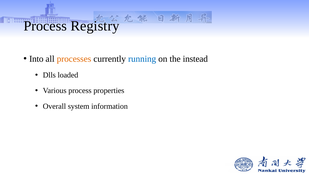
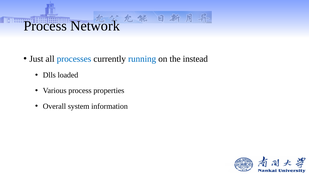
Registry: Registry -> Network (95, 26)
Into: Into -> Just (36, 59)
processes colour: orange -> blue (74, 59)
